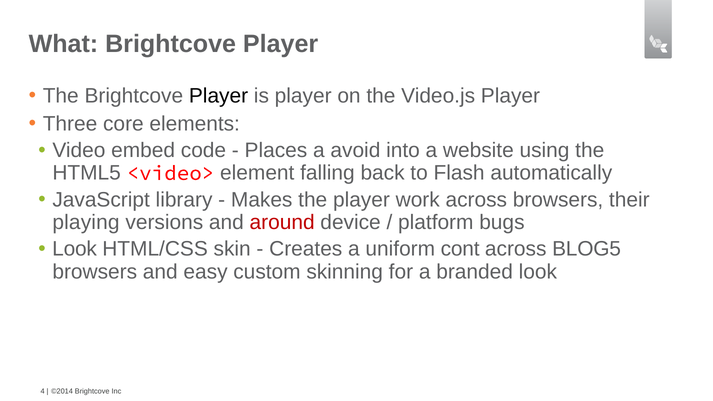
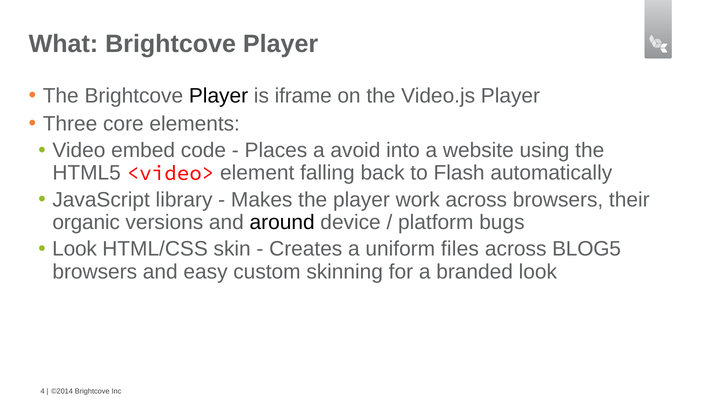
is player: player -> iframe (303, 96)
playing: playing -> organic (86, 222)
around colour: red -> black (282, 222)
cont: cont -> files (460, 249)
